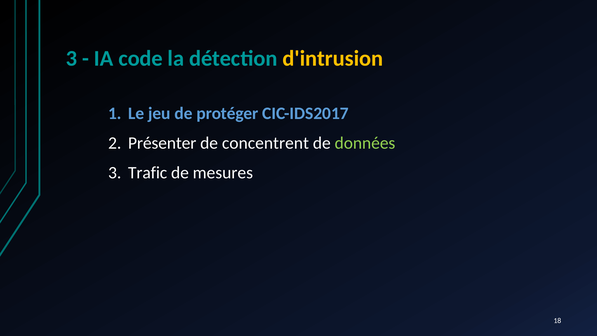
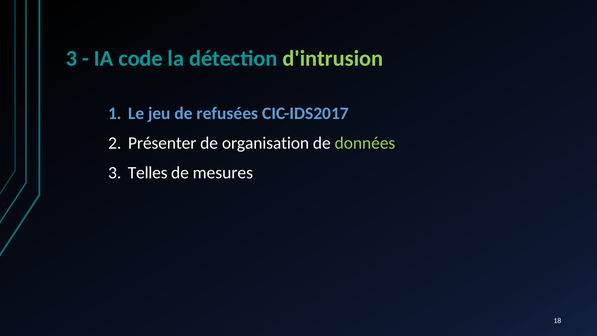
d'intrusion colour: yellow -> light green (333, 59)
protéger: protéger -> refusées (227, 113)
concentrent: concentrent -> organisation (266, 143)
Trafic: Trafic -> Telles (148, 173)
